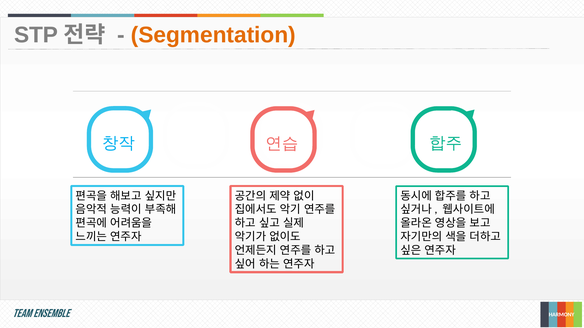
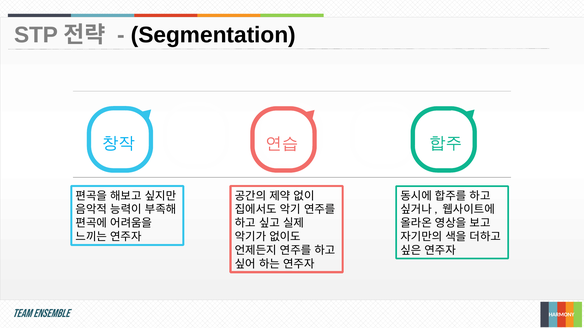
Segmentation colour: orange -> black (213, 35)
